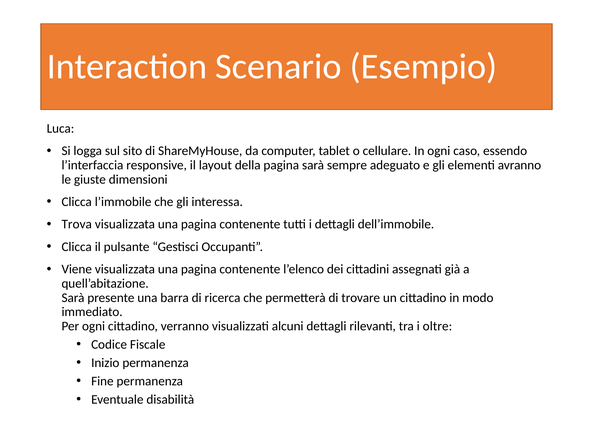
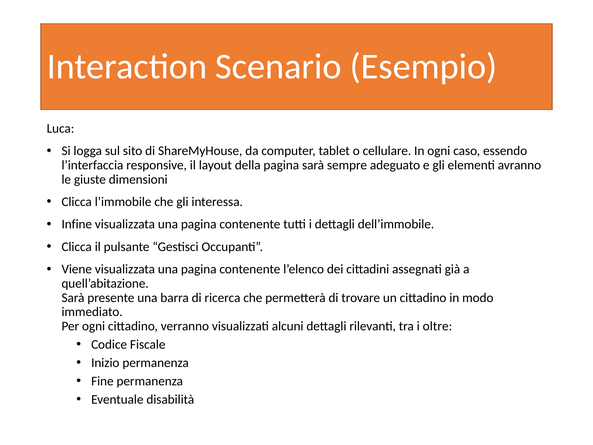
Trova: Trova -> Infine (77, 224)
